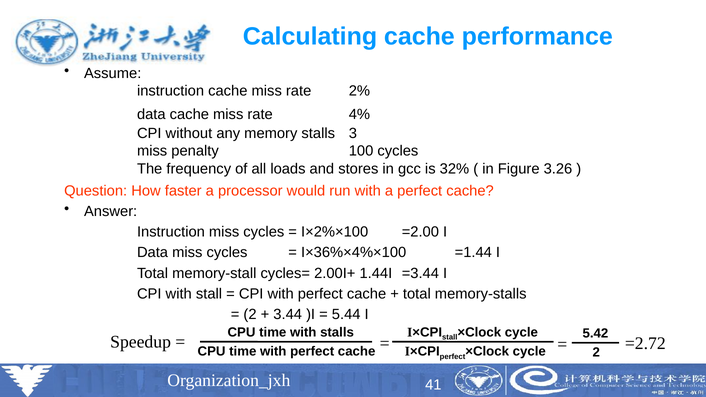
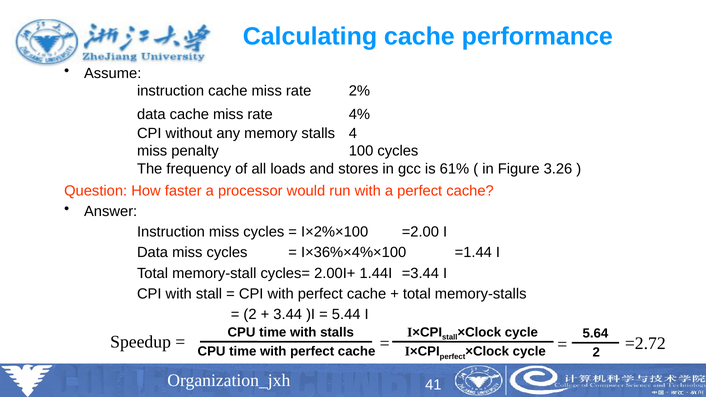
3: 3 -> 4 (353, 133)
32%: 32% -> 61% (454, 169)
5.42: 5.42 -> 5.64 (595, 333)
